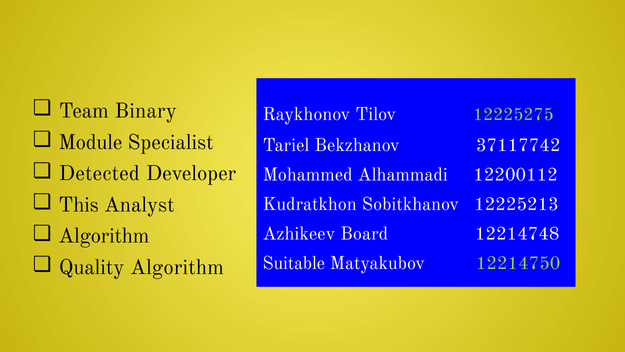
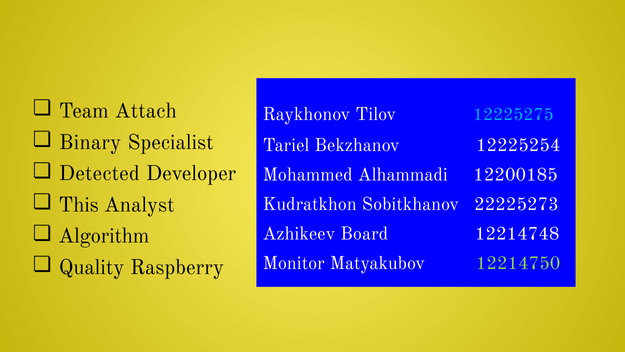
Binary: Binary -> Attach (146, 111)
12225275 colour: light green -> light blue (513, 114)
Module: Module -> Binary (90, 142)
37117742: 37117742 -> 12225254 (518, 145)
12200112: 12200112 -> 12200185 (516, 175)
12225213: 12225213 -> 22225273 (517, 204)
Quality Algorithm: Algorithm -> Raspberry (177, 267)
Suitable: Suitable -> Monitor (294, 263)
